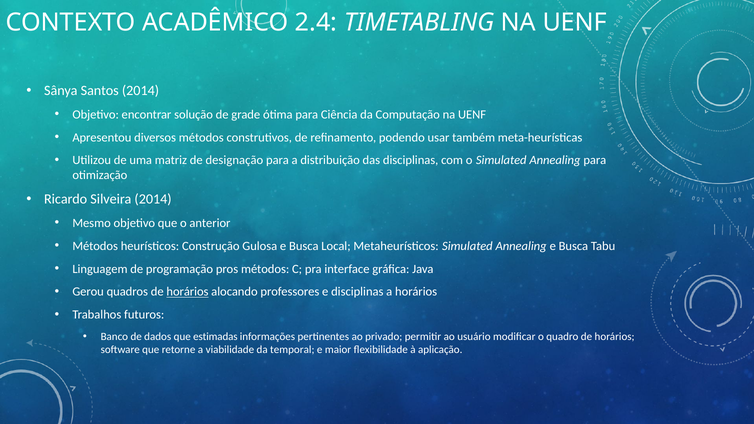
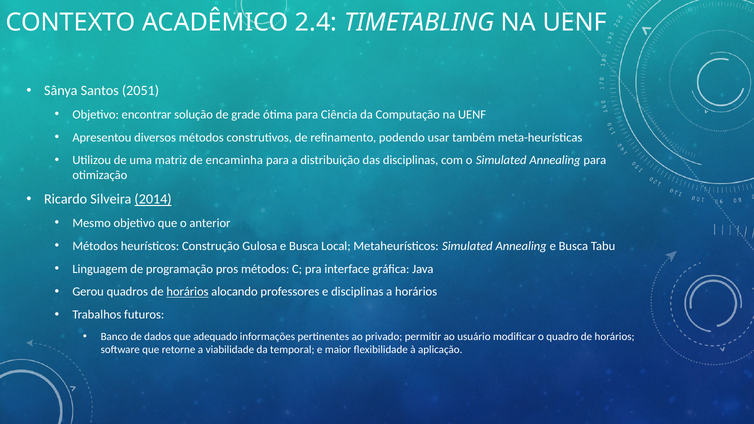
Santos 2014: 2014 -> 2051 (141, 91)
designação: designação -> encaminha (234, 160)
2014 underline: none -> present (153, 199)
estimadas: estimadas -> adequado (215, 337)
